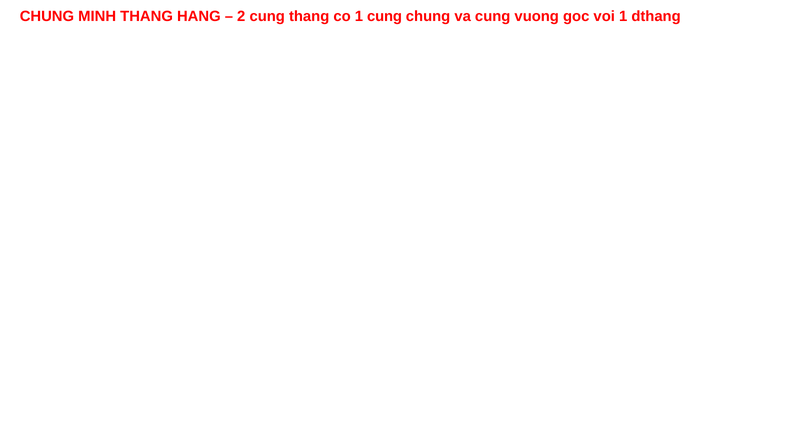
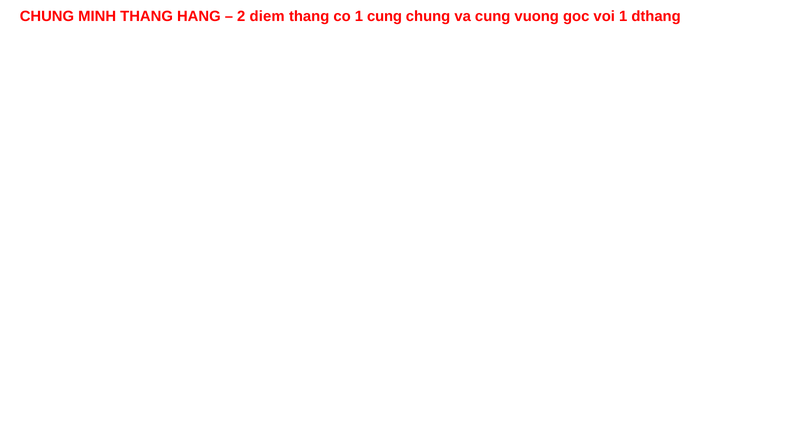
2 cung: cung -> diem (267, 16)
